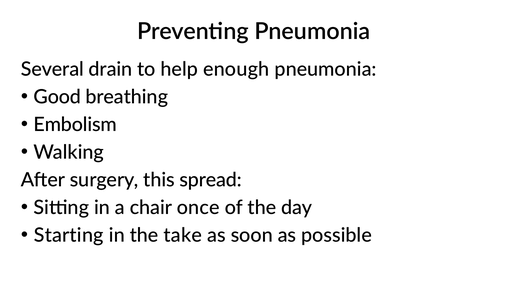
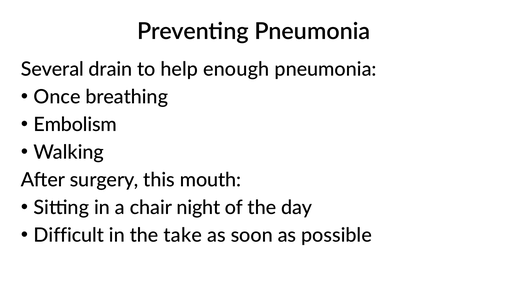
Good: Good -> Once (57, 97)
spread: spread -> mouth (211, 180)
once: once -> night (198, 208)
Starting: Starting -> Difficult (69, 236)
